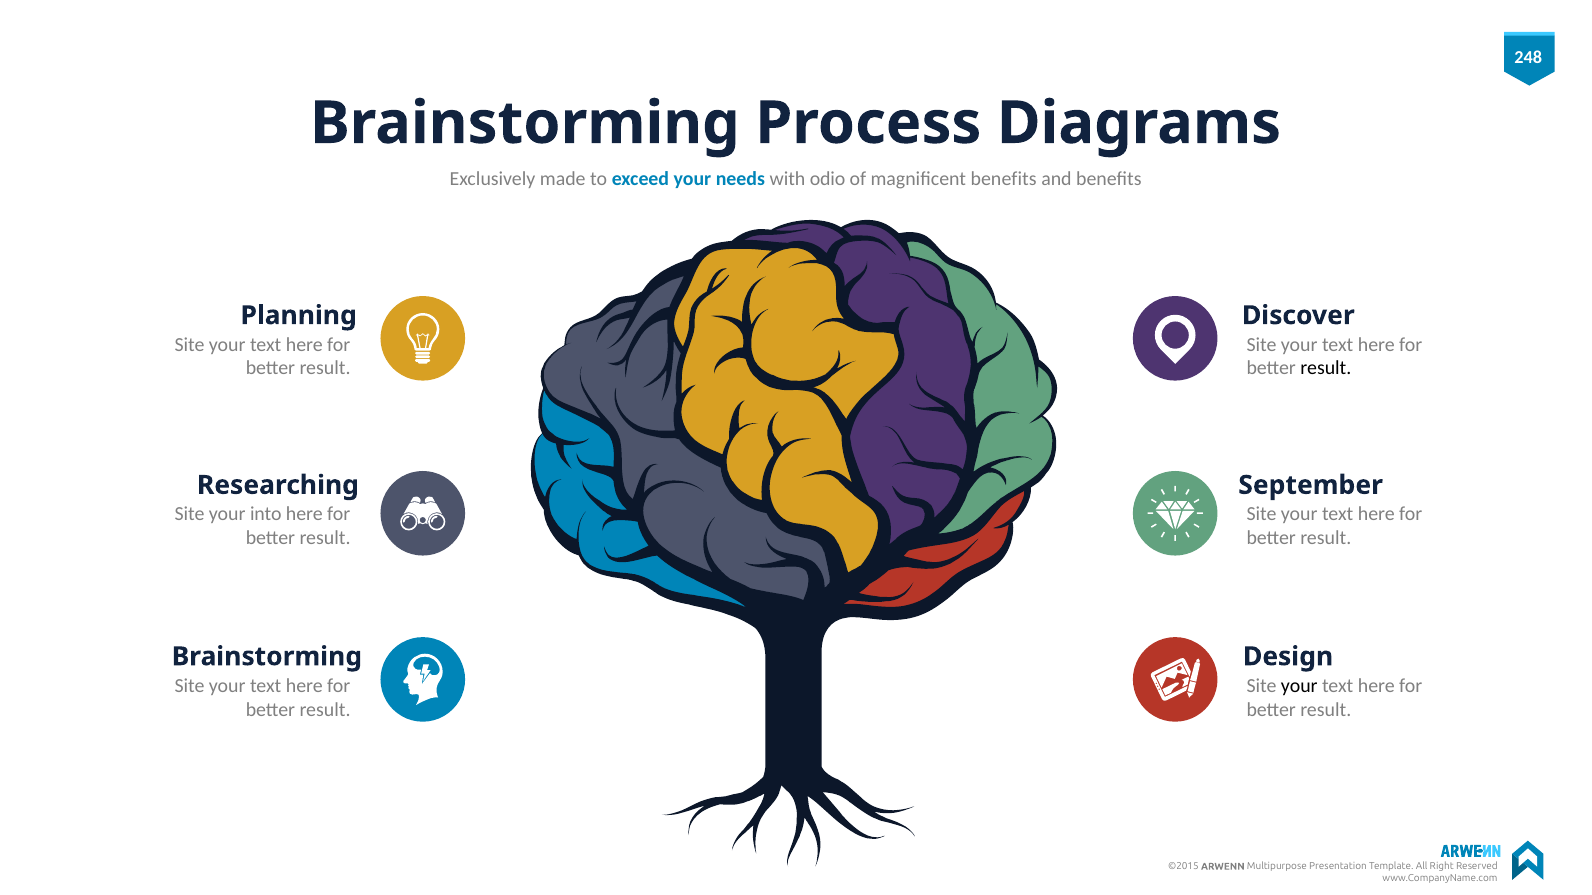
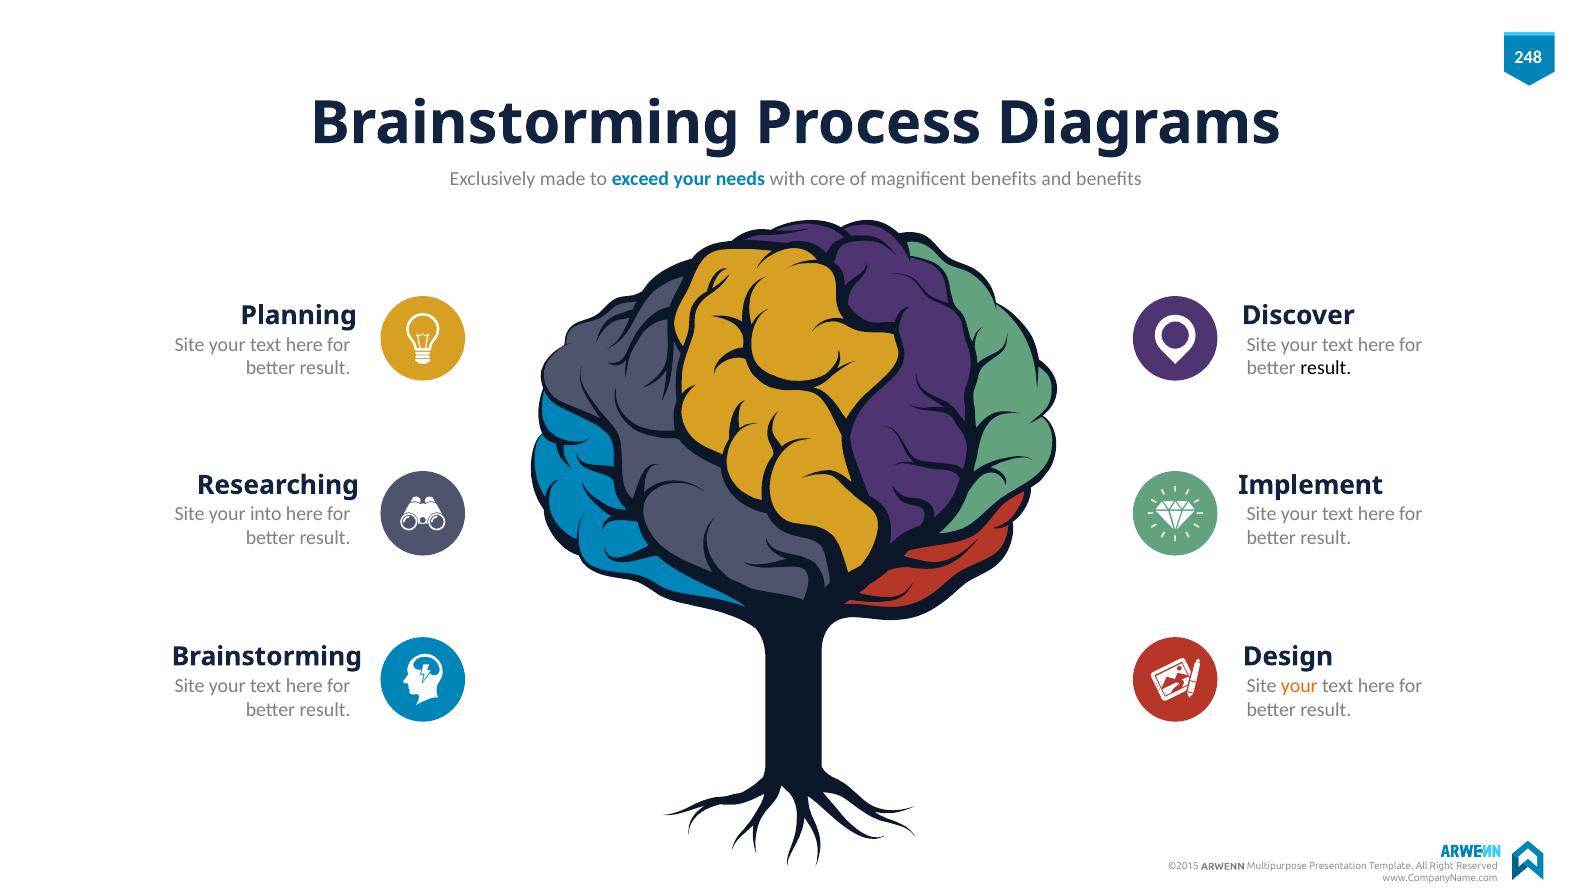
odio: odio -> core (828, 179)
September: September -> Implement (1311, 485)
your colour: black -> orange (1299, 686)
